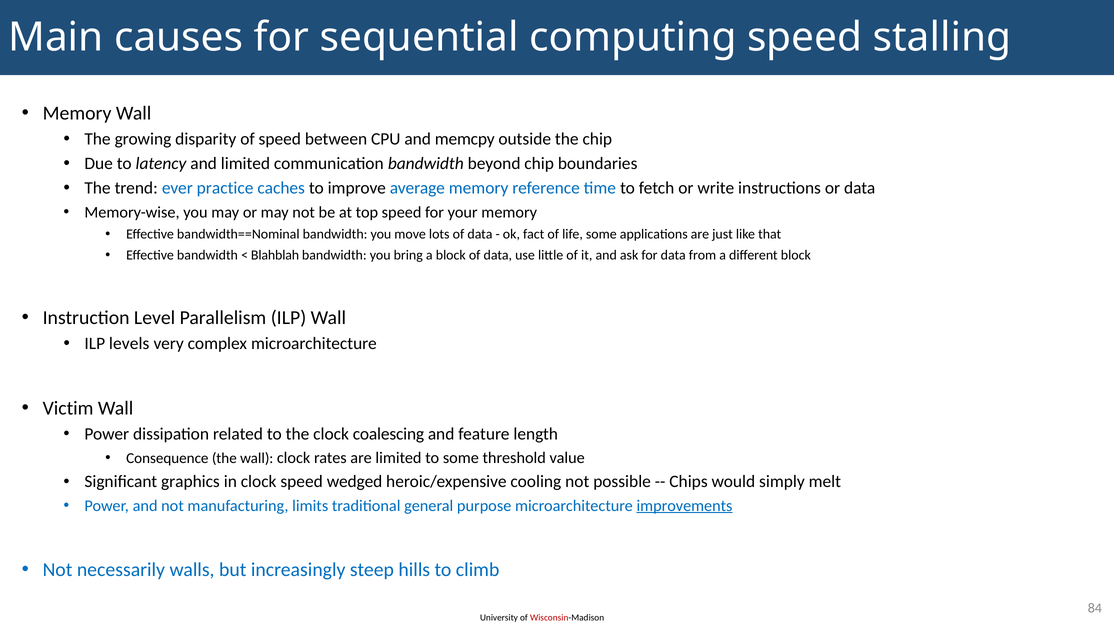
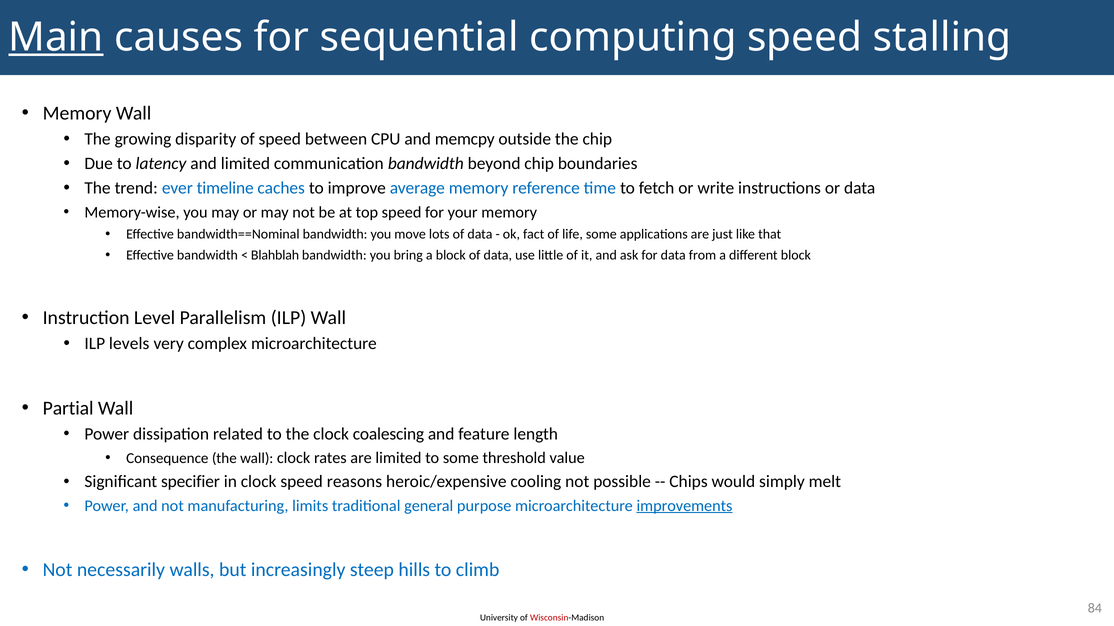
Main underline: none -> present (56, 37)
practice: practice -> timeline (225, 188)
Victim: Victim -> Partial (68, 408)
graphics: graphics -> specifier (190, 482)
wedged: wedged -> reasons (354, 482)
